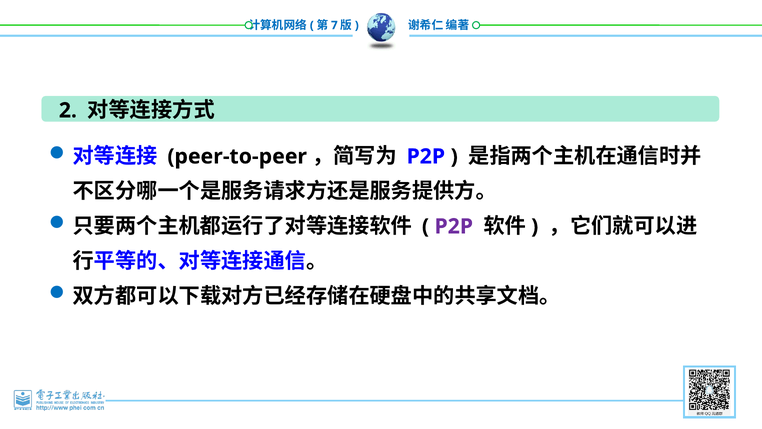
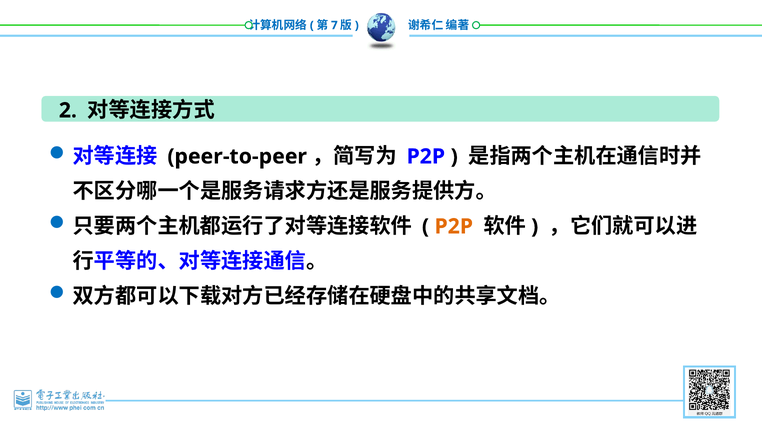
P2P colour: purple -> orange (454, 226)
